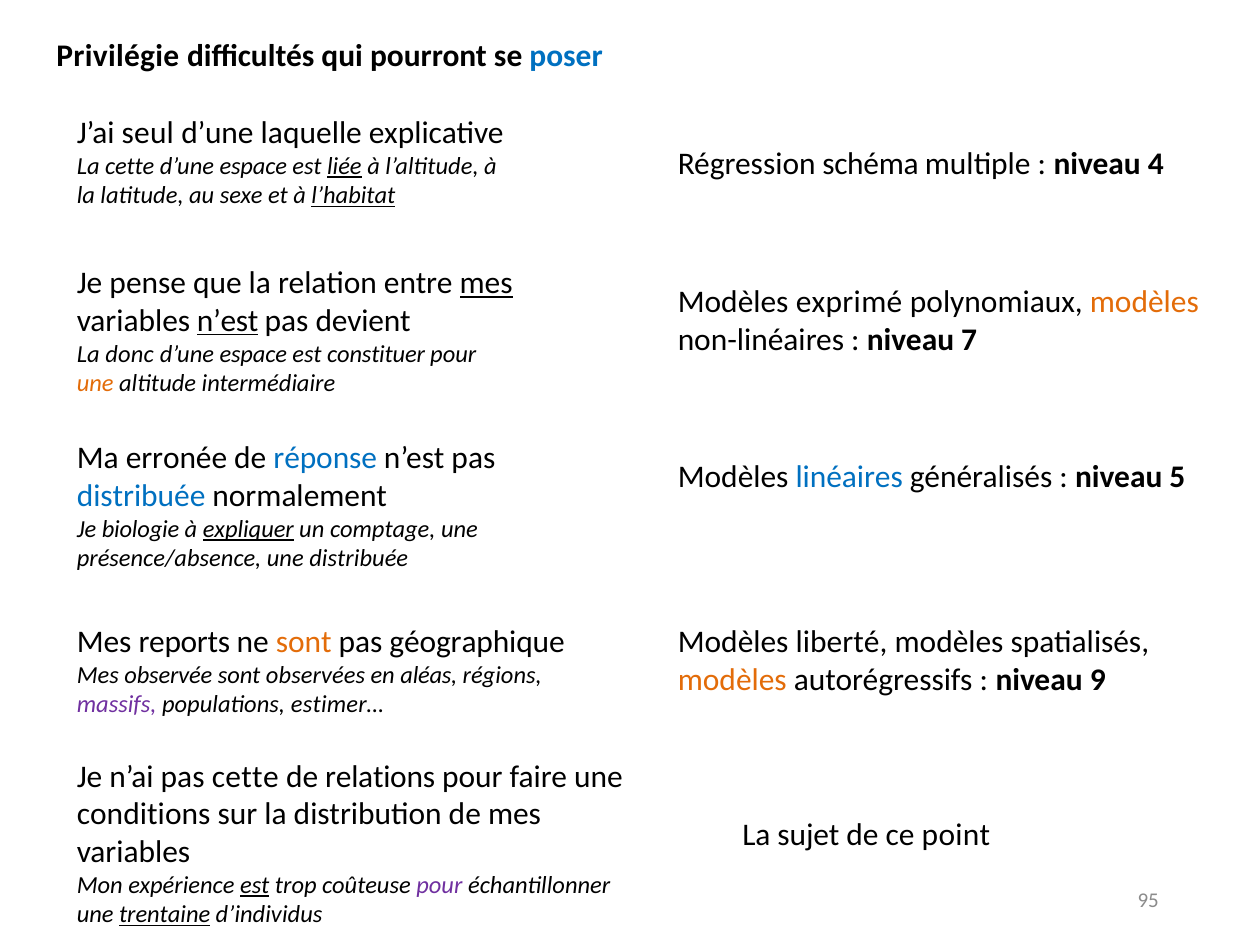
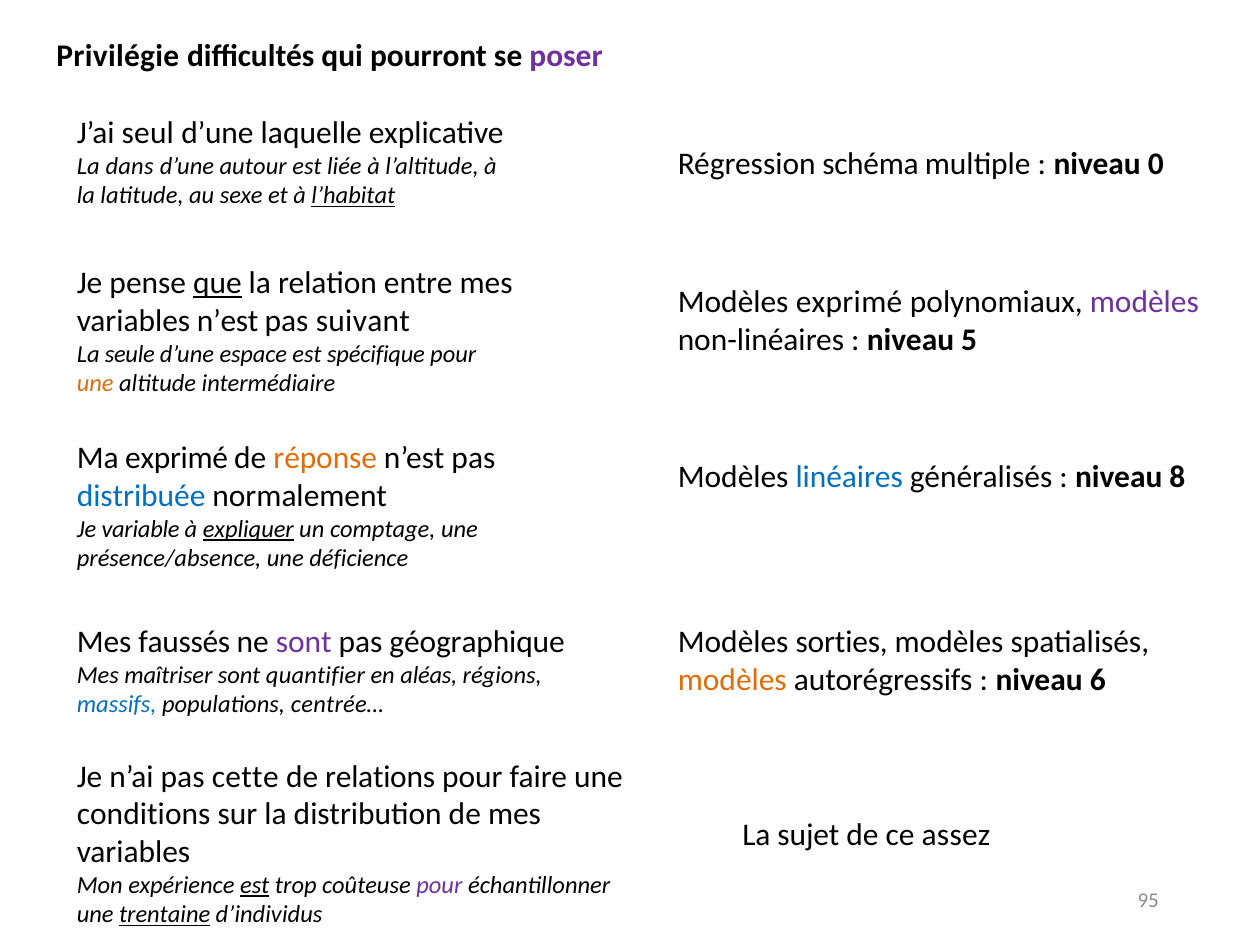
poser colour: blue -> purple (566, 56)
4: 4 -> 0 (1156, 164)
La cette: cette -> dans (130, 167)
espace: espace -> autour (253, 167)
liée underline: present -> none (344, 167)
que underline: none -> present (217, 283)
mes underline: present -> none (486, 283)
modèles colour: orange -> purple (1144, 302)
n’est underline: present -> none (228, 321)
devient: devient -> suivant (363, 321)
7: 7 -> 5 (969, 340)
donc: donc -> seule (130, 354)
constituer: constituer -> spécifique (376, 354)
Ma erronée: erronée -> exprimé (177, 459)
réponse colour: blue -> orange (325, 459)
5: 5 -> 8 (1177, 478)
biologie: biologie -> variable (141, 530)
une distribuée: distribuée -> déficience (359, 559)
reports: reports -> faussés (184, 642)
sont colour: orange -> purple (304, 642)
liberté: liberté -> sorties (842, 642)
observée: observée -> maîtriser (168, 675)
observées: observées -> quantifier (315, 675)
9: 9 -> 6 (1098, 680)
massifs colour: purple -> blue (117, 705)
estimer…: estimer… -> centrée… (337, 705)
point: point -> assez (956, 835)
